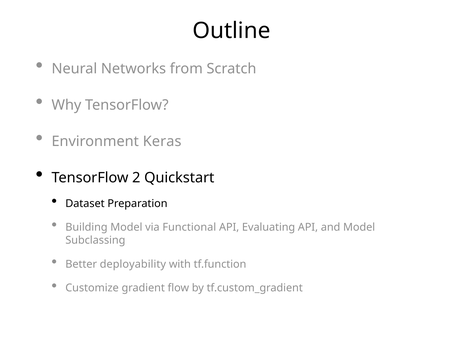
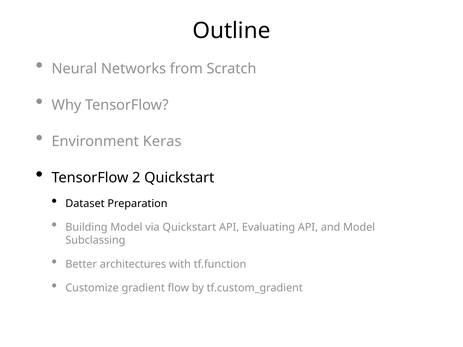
via Functional: Functional -> Quickstart (189, 227)
deployability: deployability -> architectures (133, 264)
